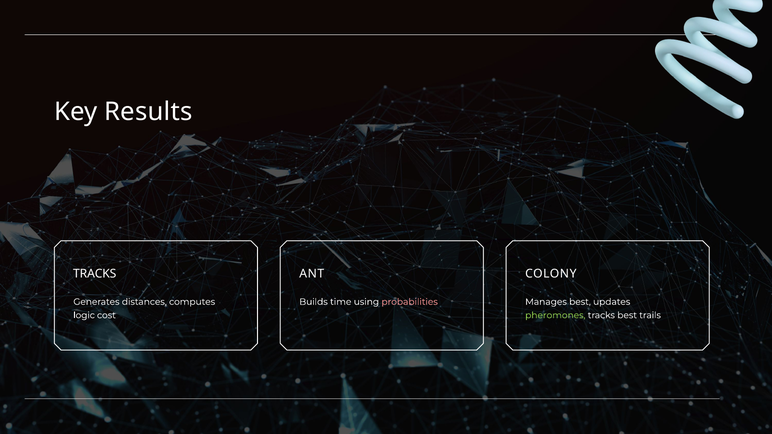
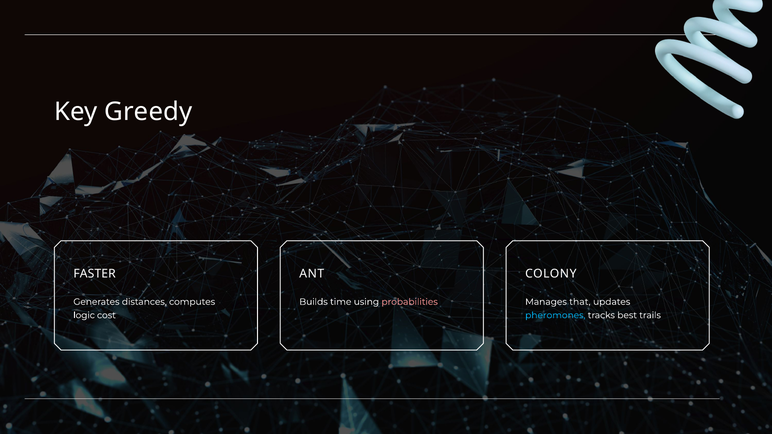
Results: Results -> Greedy (148, 112)
TRACKS: TRACKS -> FASTER (95, 274)
Manages best: best -> that (580, 302)
pheromones colour: light green -> light blue (555, 315)
